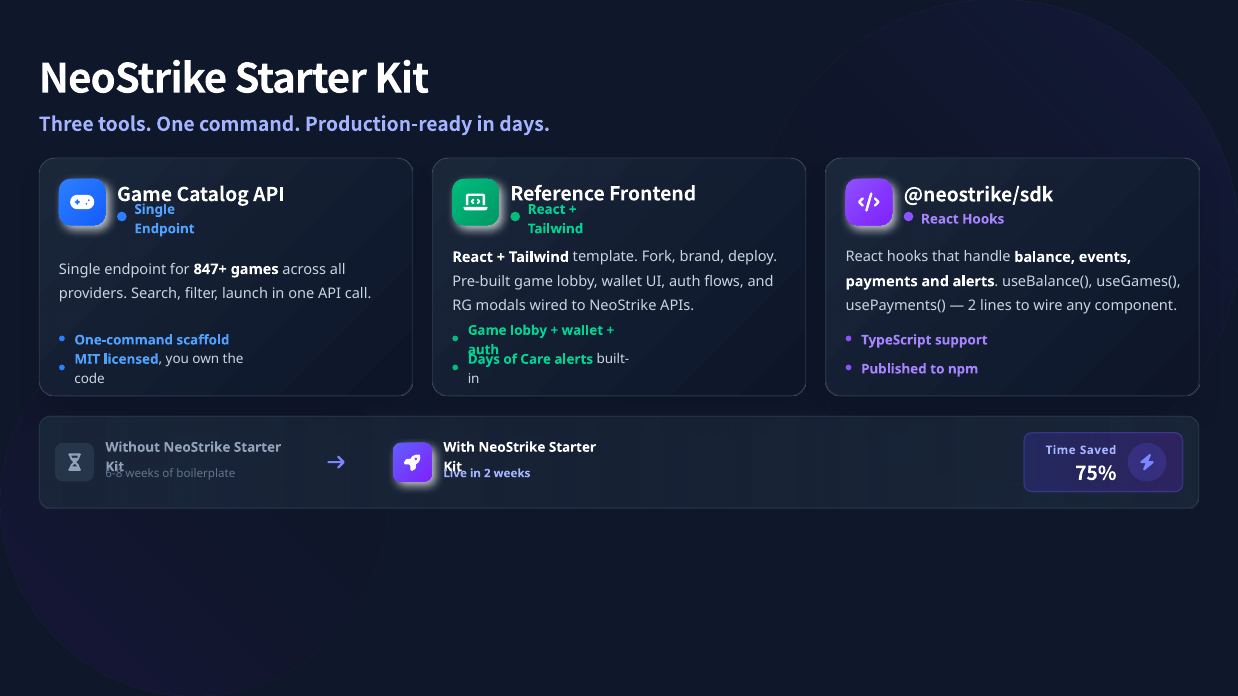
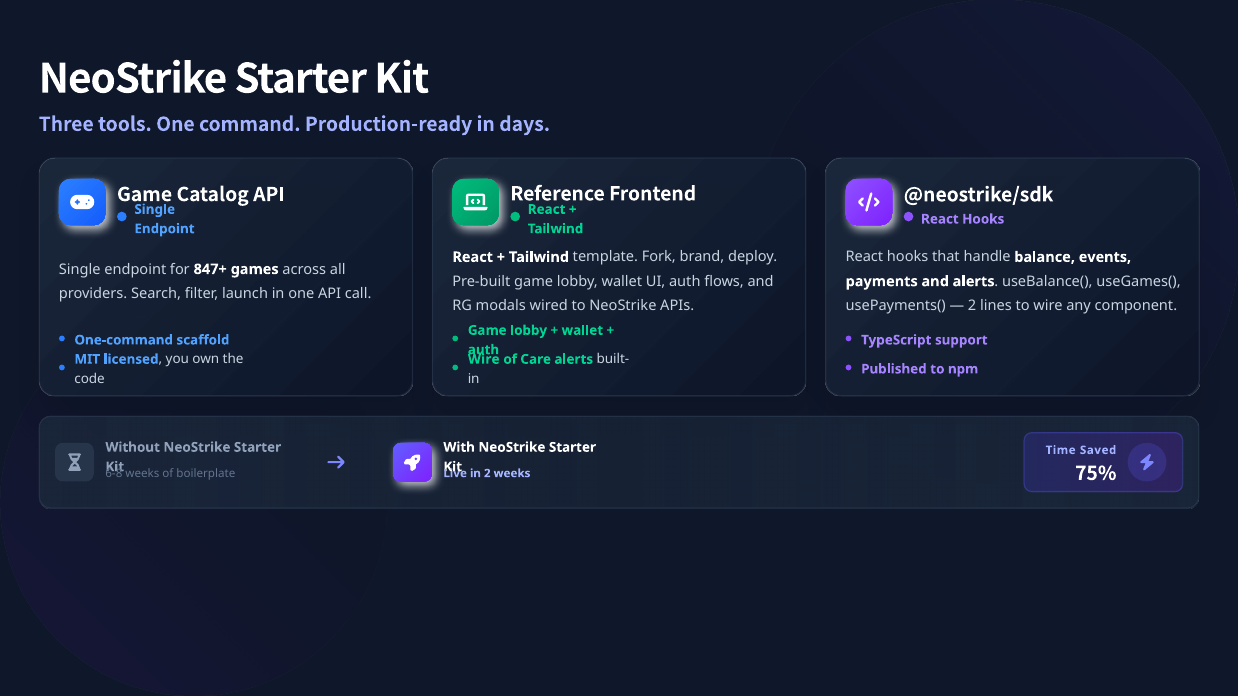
Days: Days -> Wire (484, 359)
